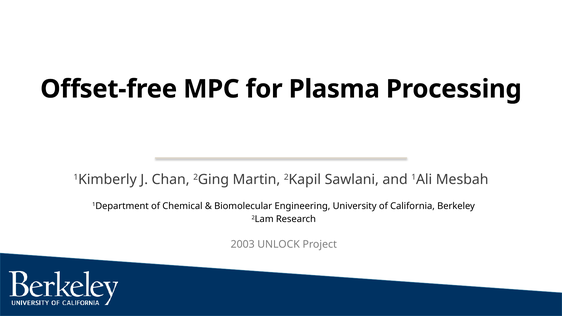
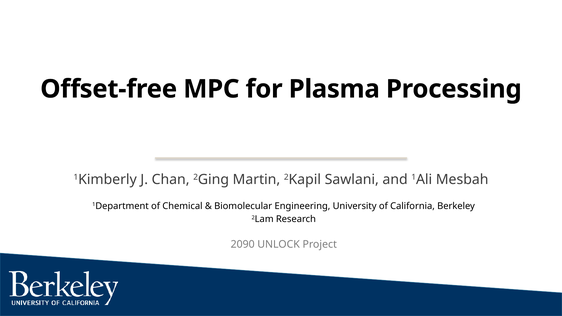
2003: 2003 -> 2090 (243, 245)
